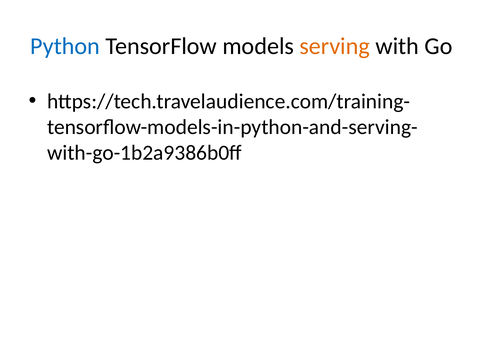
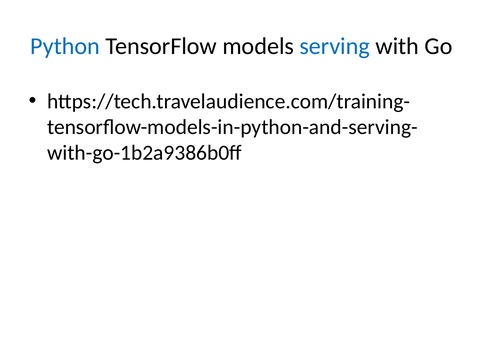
serving colour: orange -> blue (335, 46)
